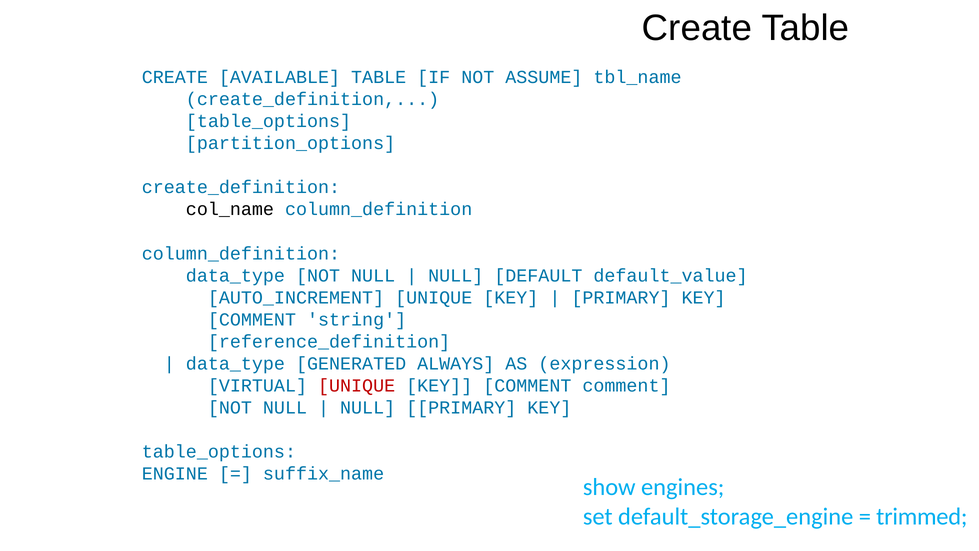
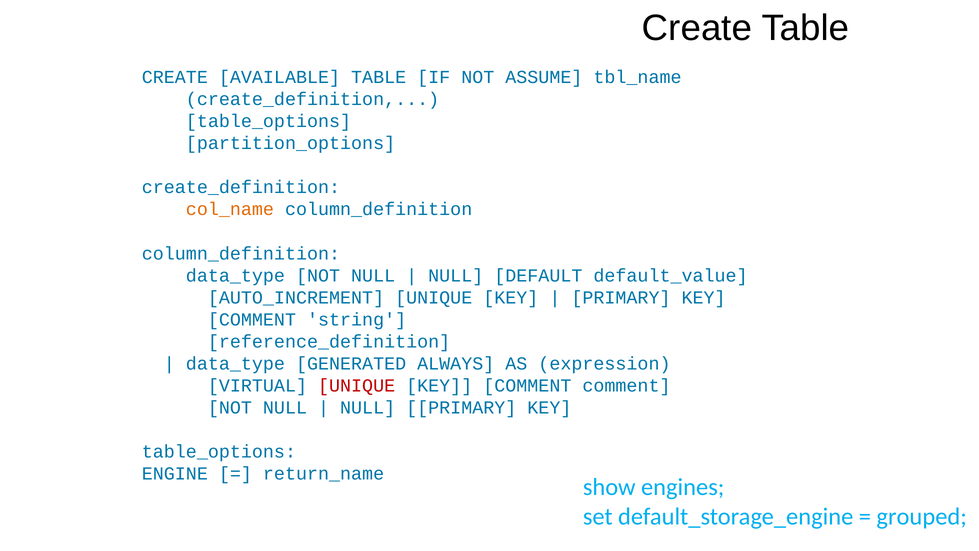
col_name colour: black -> orange (230, 209)
suffix_name: suffix_name -> return_name (324, 474)
trimmed: trimmed -> grouped (922, 517)
